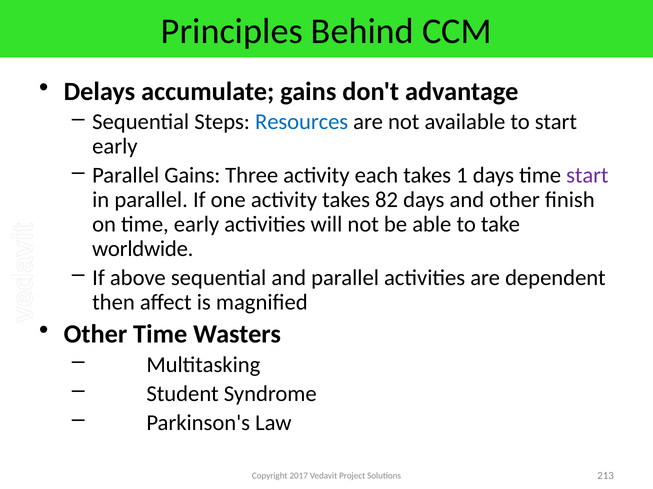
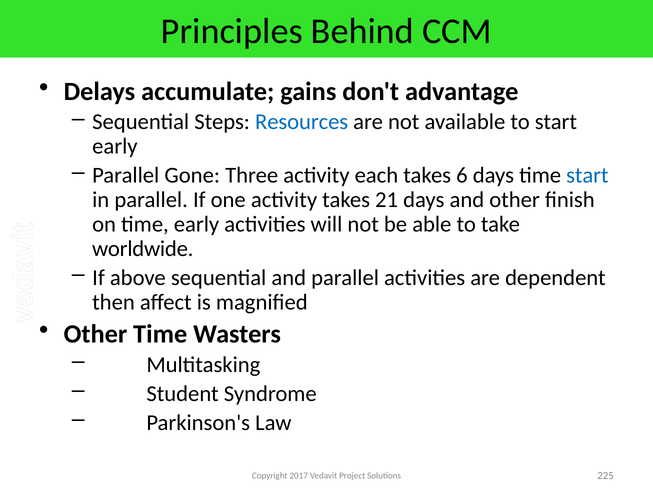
Parallel Gains: Gains -> Gone (192, 176)
1: 1 -> 6 (462, 176)
start colour: purple -> blue (587, 176)
82: 82 -> 21 (387, 200)
213: 213 -> 225 (606, 476)
